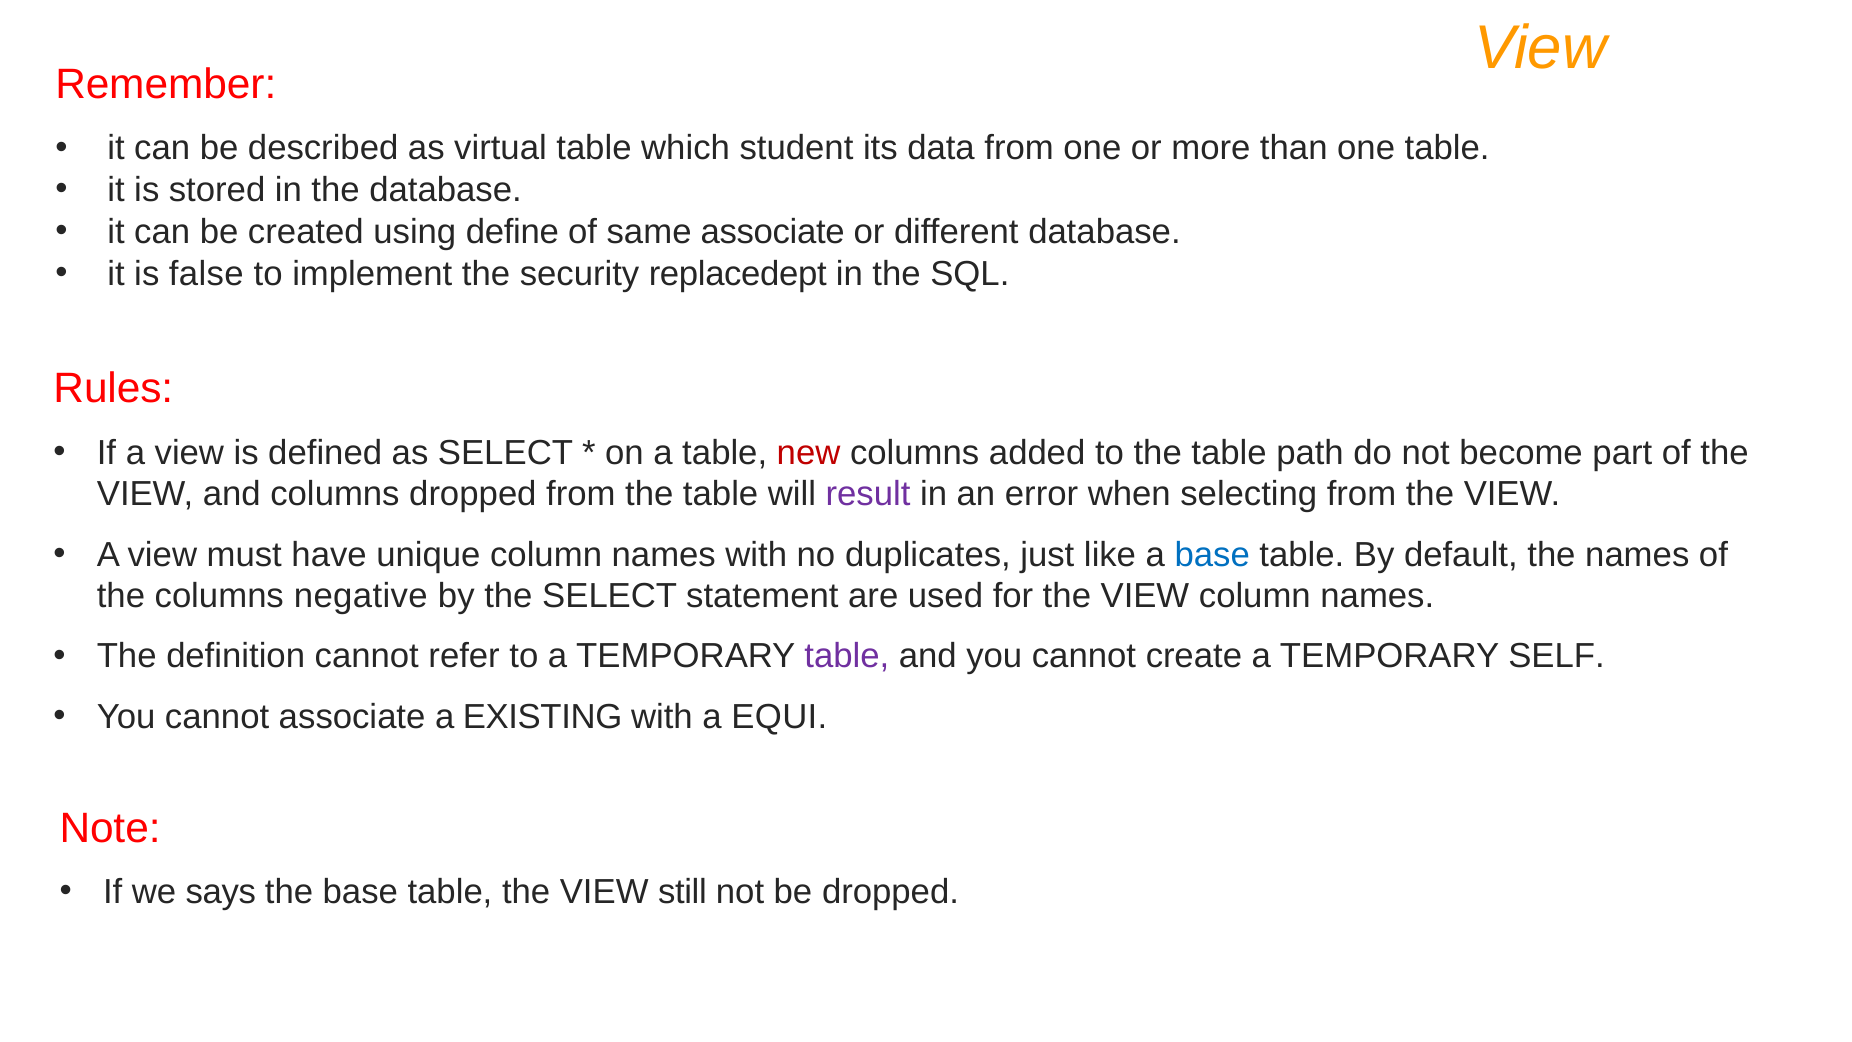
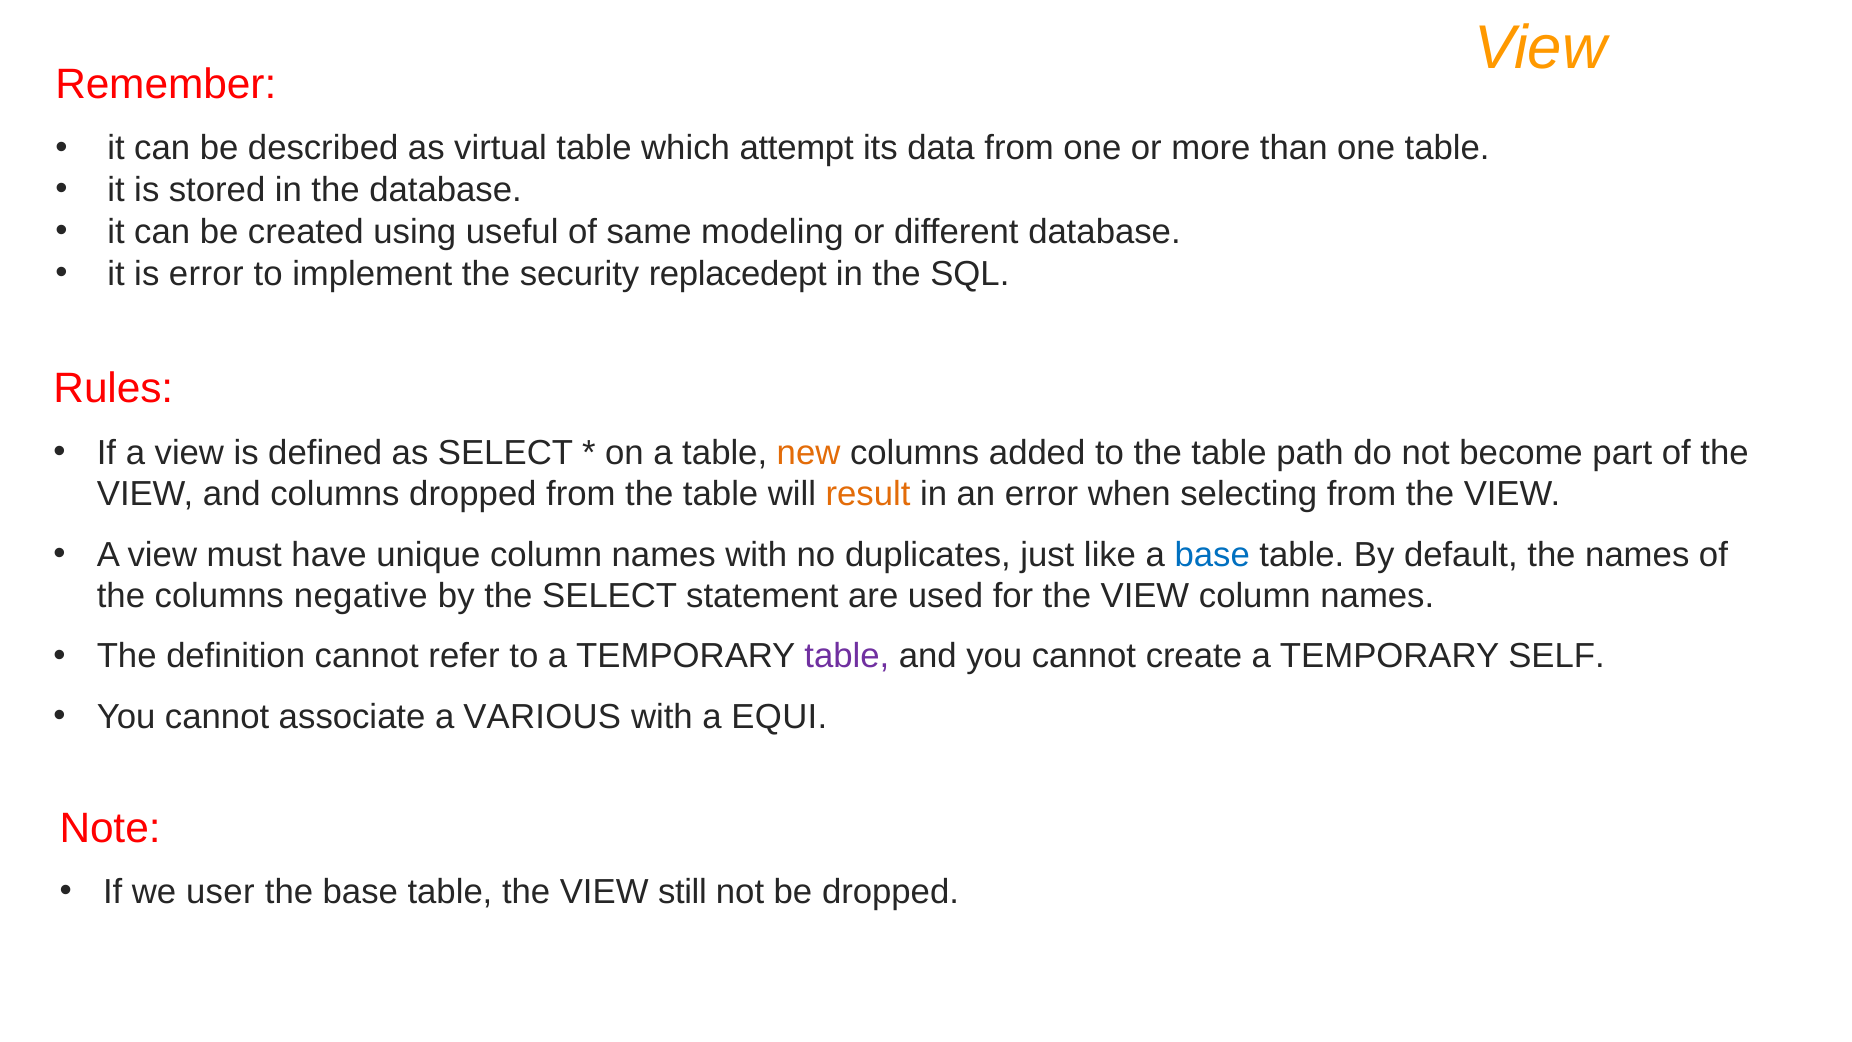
student: student -> attempt (797, 148)
define: define -> useful (512, 232)
same associate: associate -> modeling (772, 232)
is false: false -> error (206, 274)
new colour: red -> orange (809, 453)
result colour: purple -> orange (868, 494)
EXISTING: EXISTING -> VARIOUS (542, 717)
says: says -> user (220, 892)
